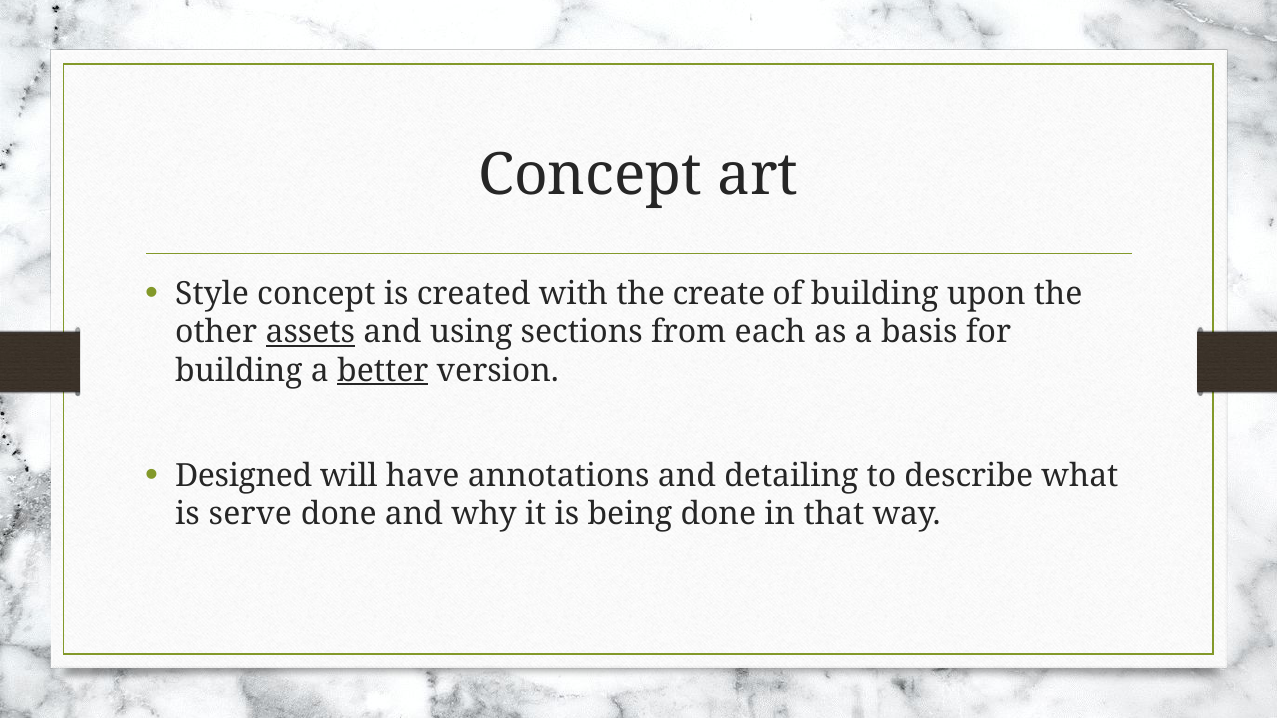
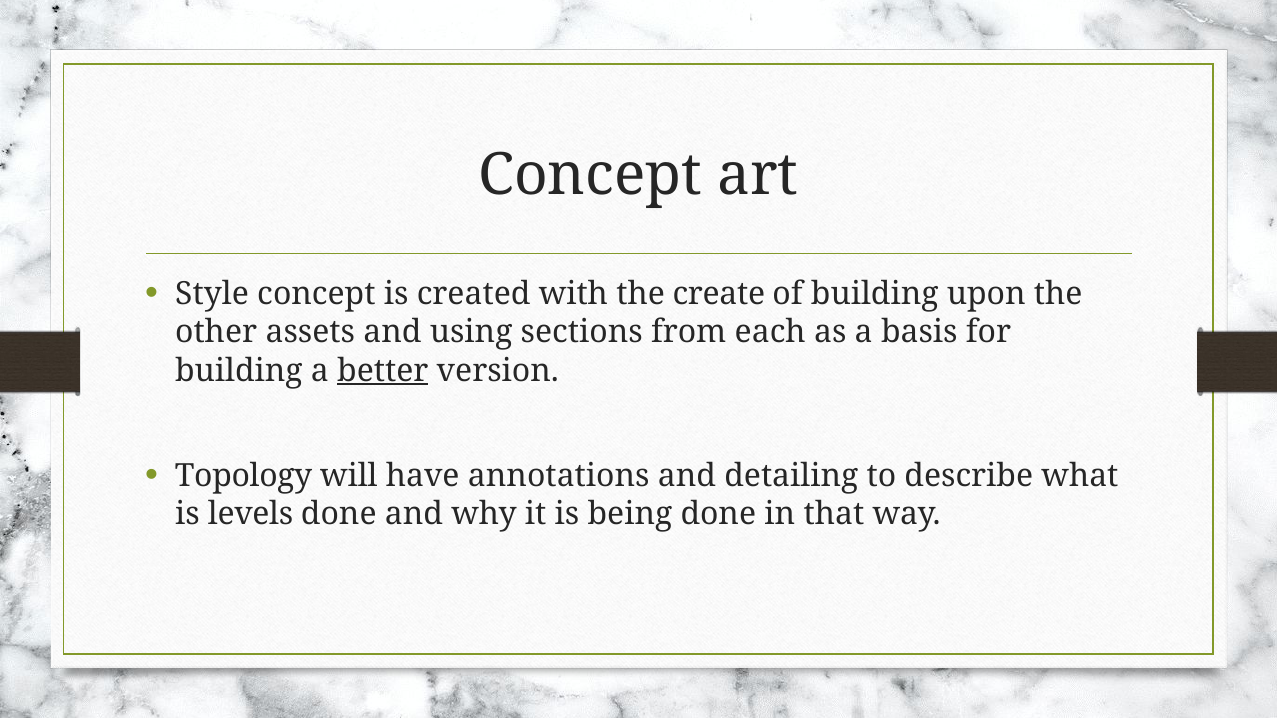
assets underline: present -> none (310, 332)
Designed: Designed -> Topology (244, 476)
serve: serve -> levels (251, 514)
